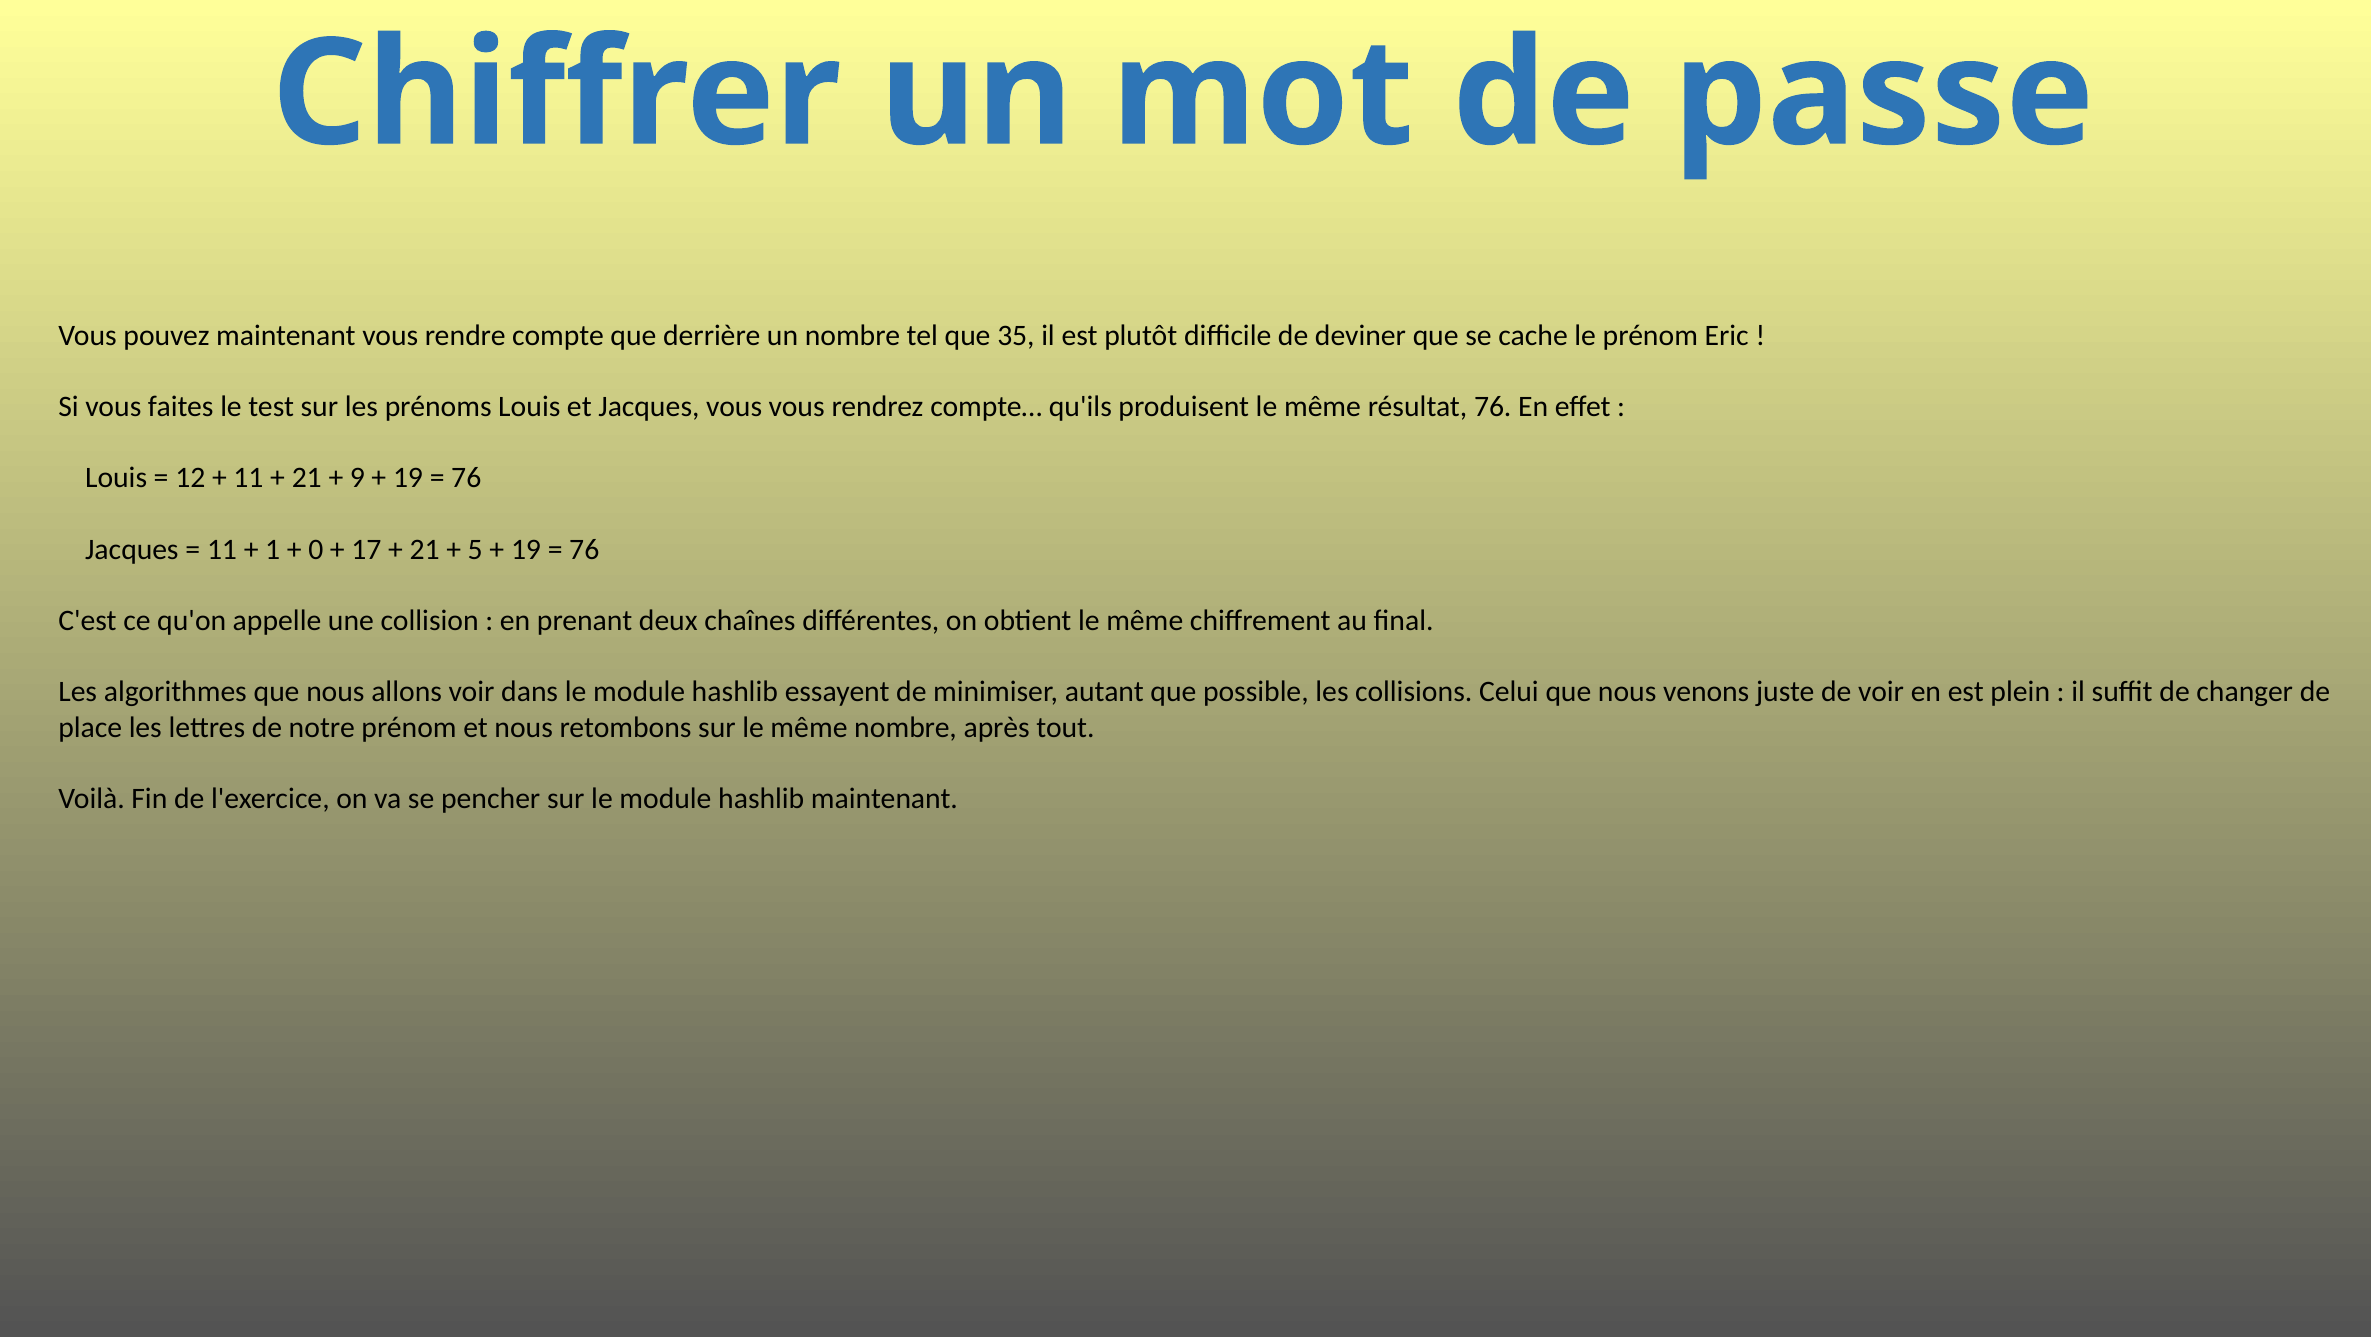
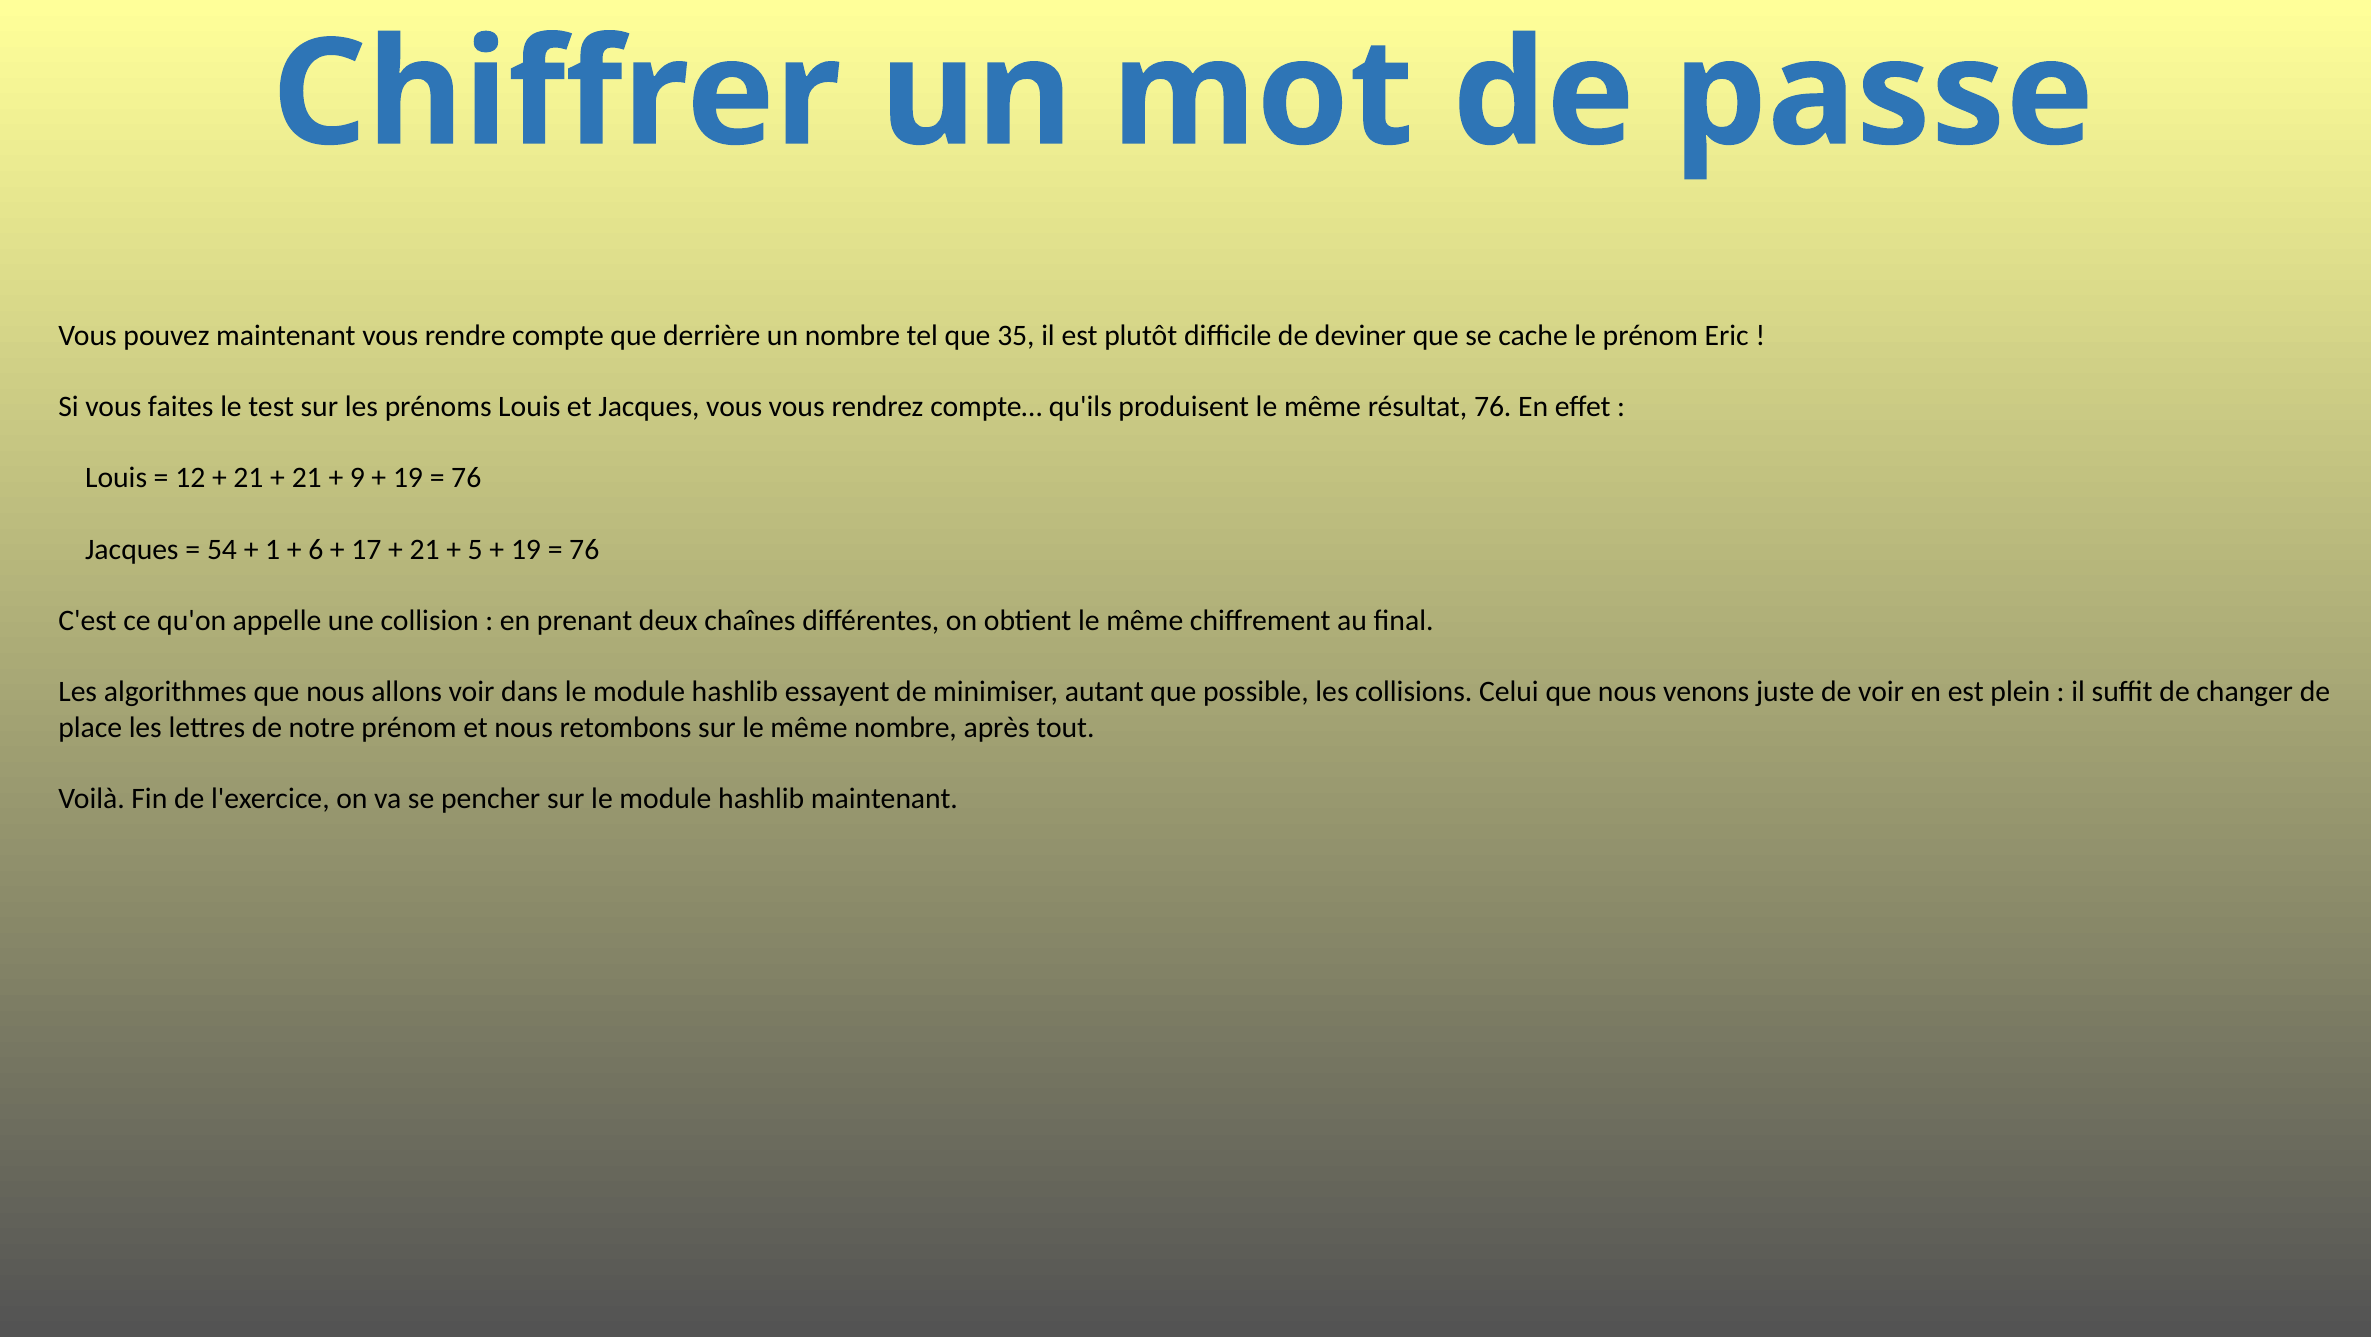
11: 11 -> 21 (248, 478)
11: 11 -> 54 (222, 550)
0: 0 -> 6 (316, 550)
